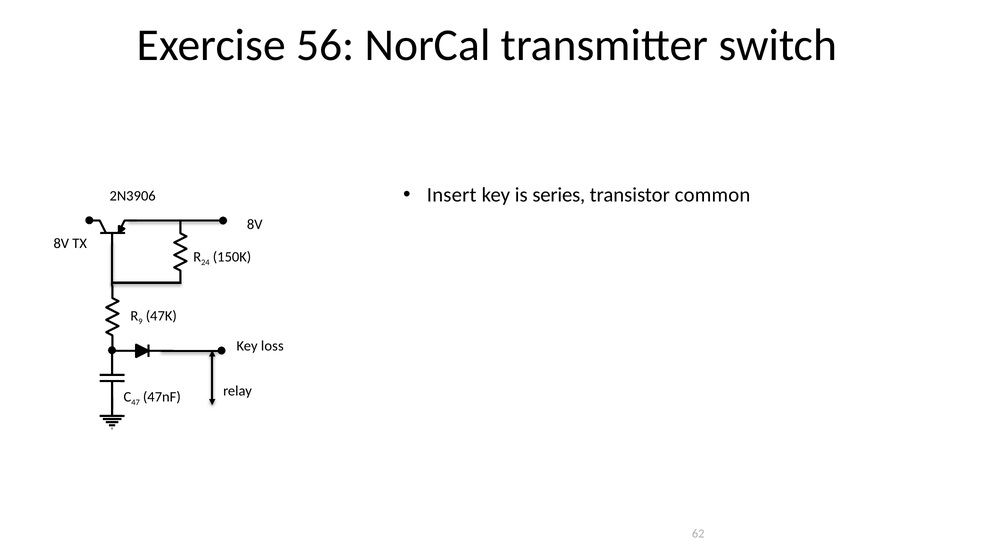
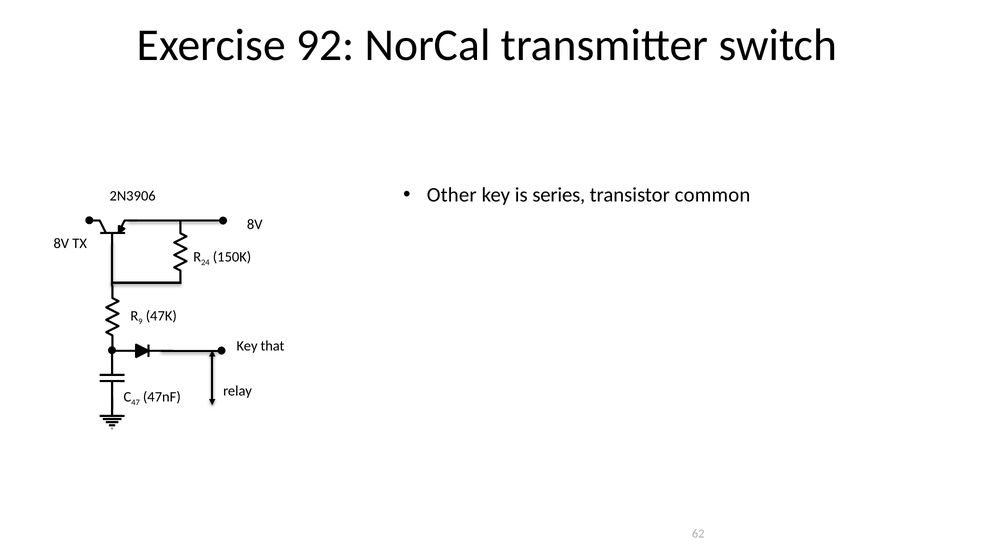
56: 56 -> 92 (325, 45)
Insert: Insert -> Other (452, 195)
loss: loss -> that (273, 346)
